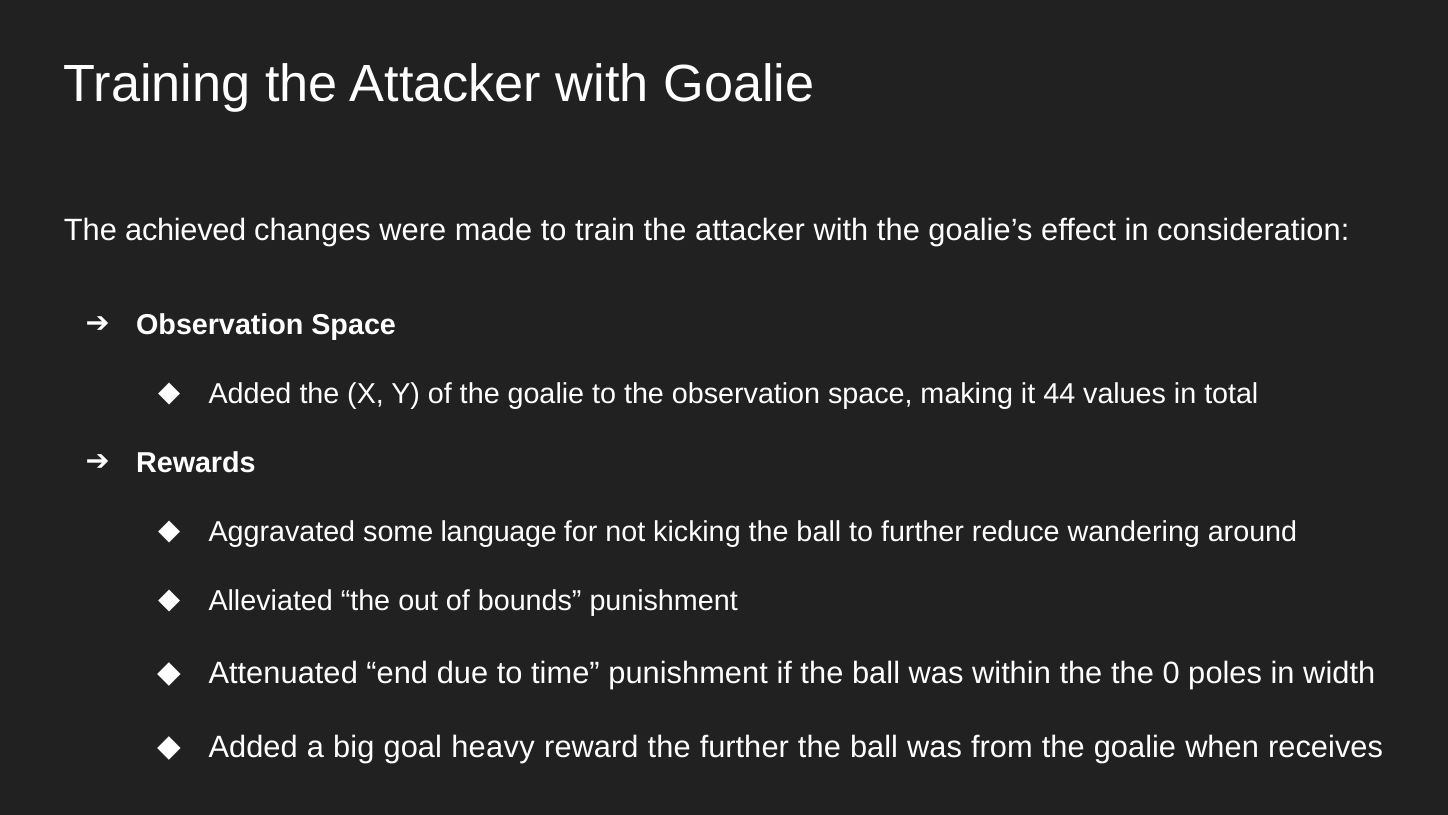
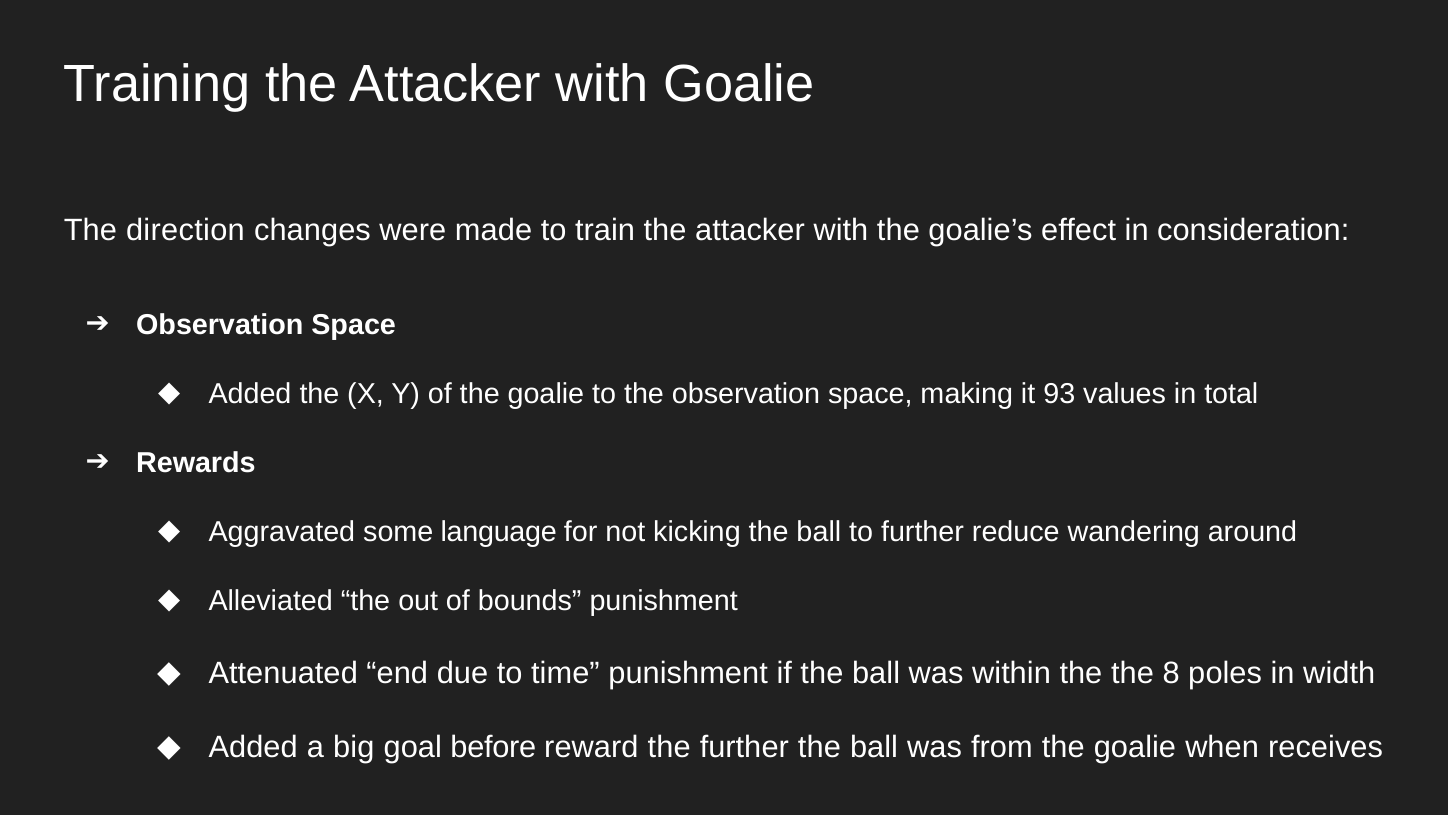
achieved: achieved -> direction (185, 230)
44: 44 -> 93 (1059, 394)
0: 0 -> 8 (1171, 673)
heavy: heavy -> before (493, 747)
